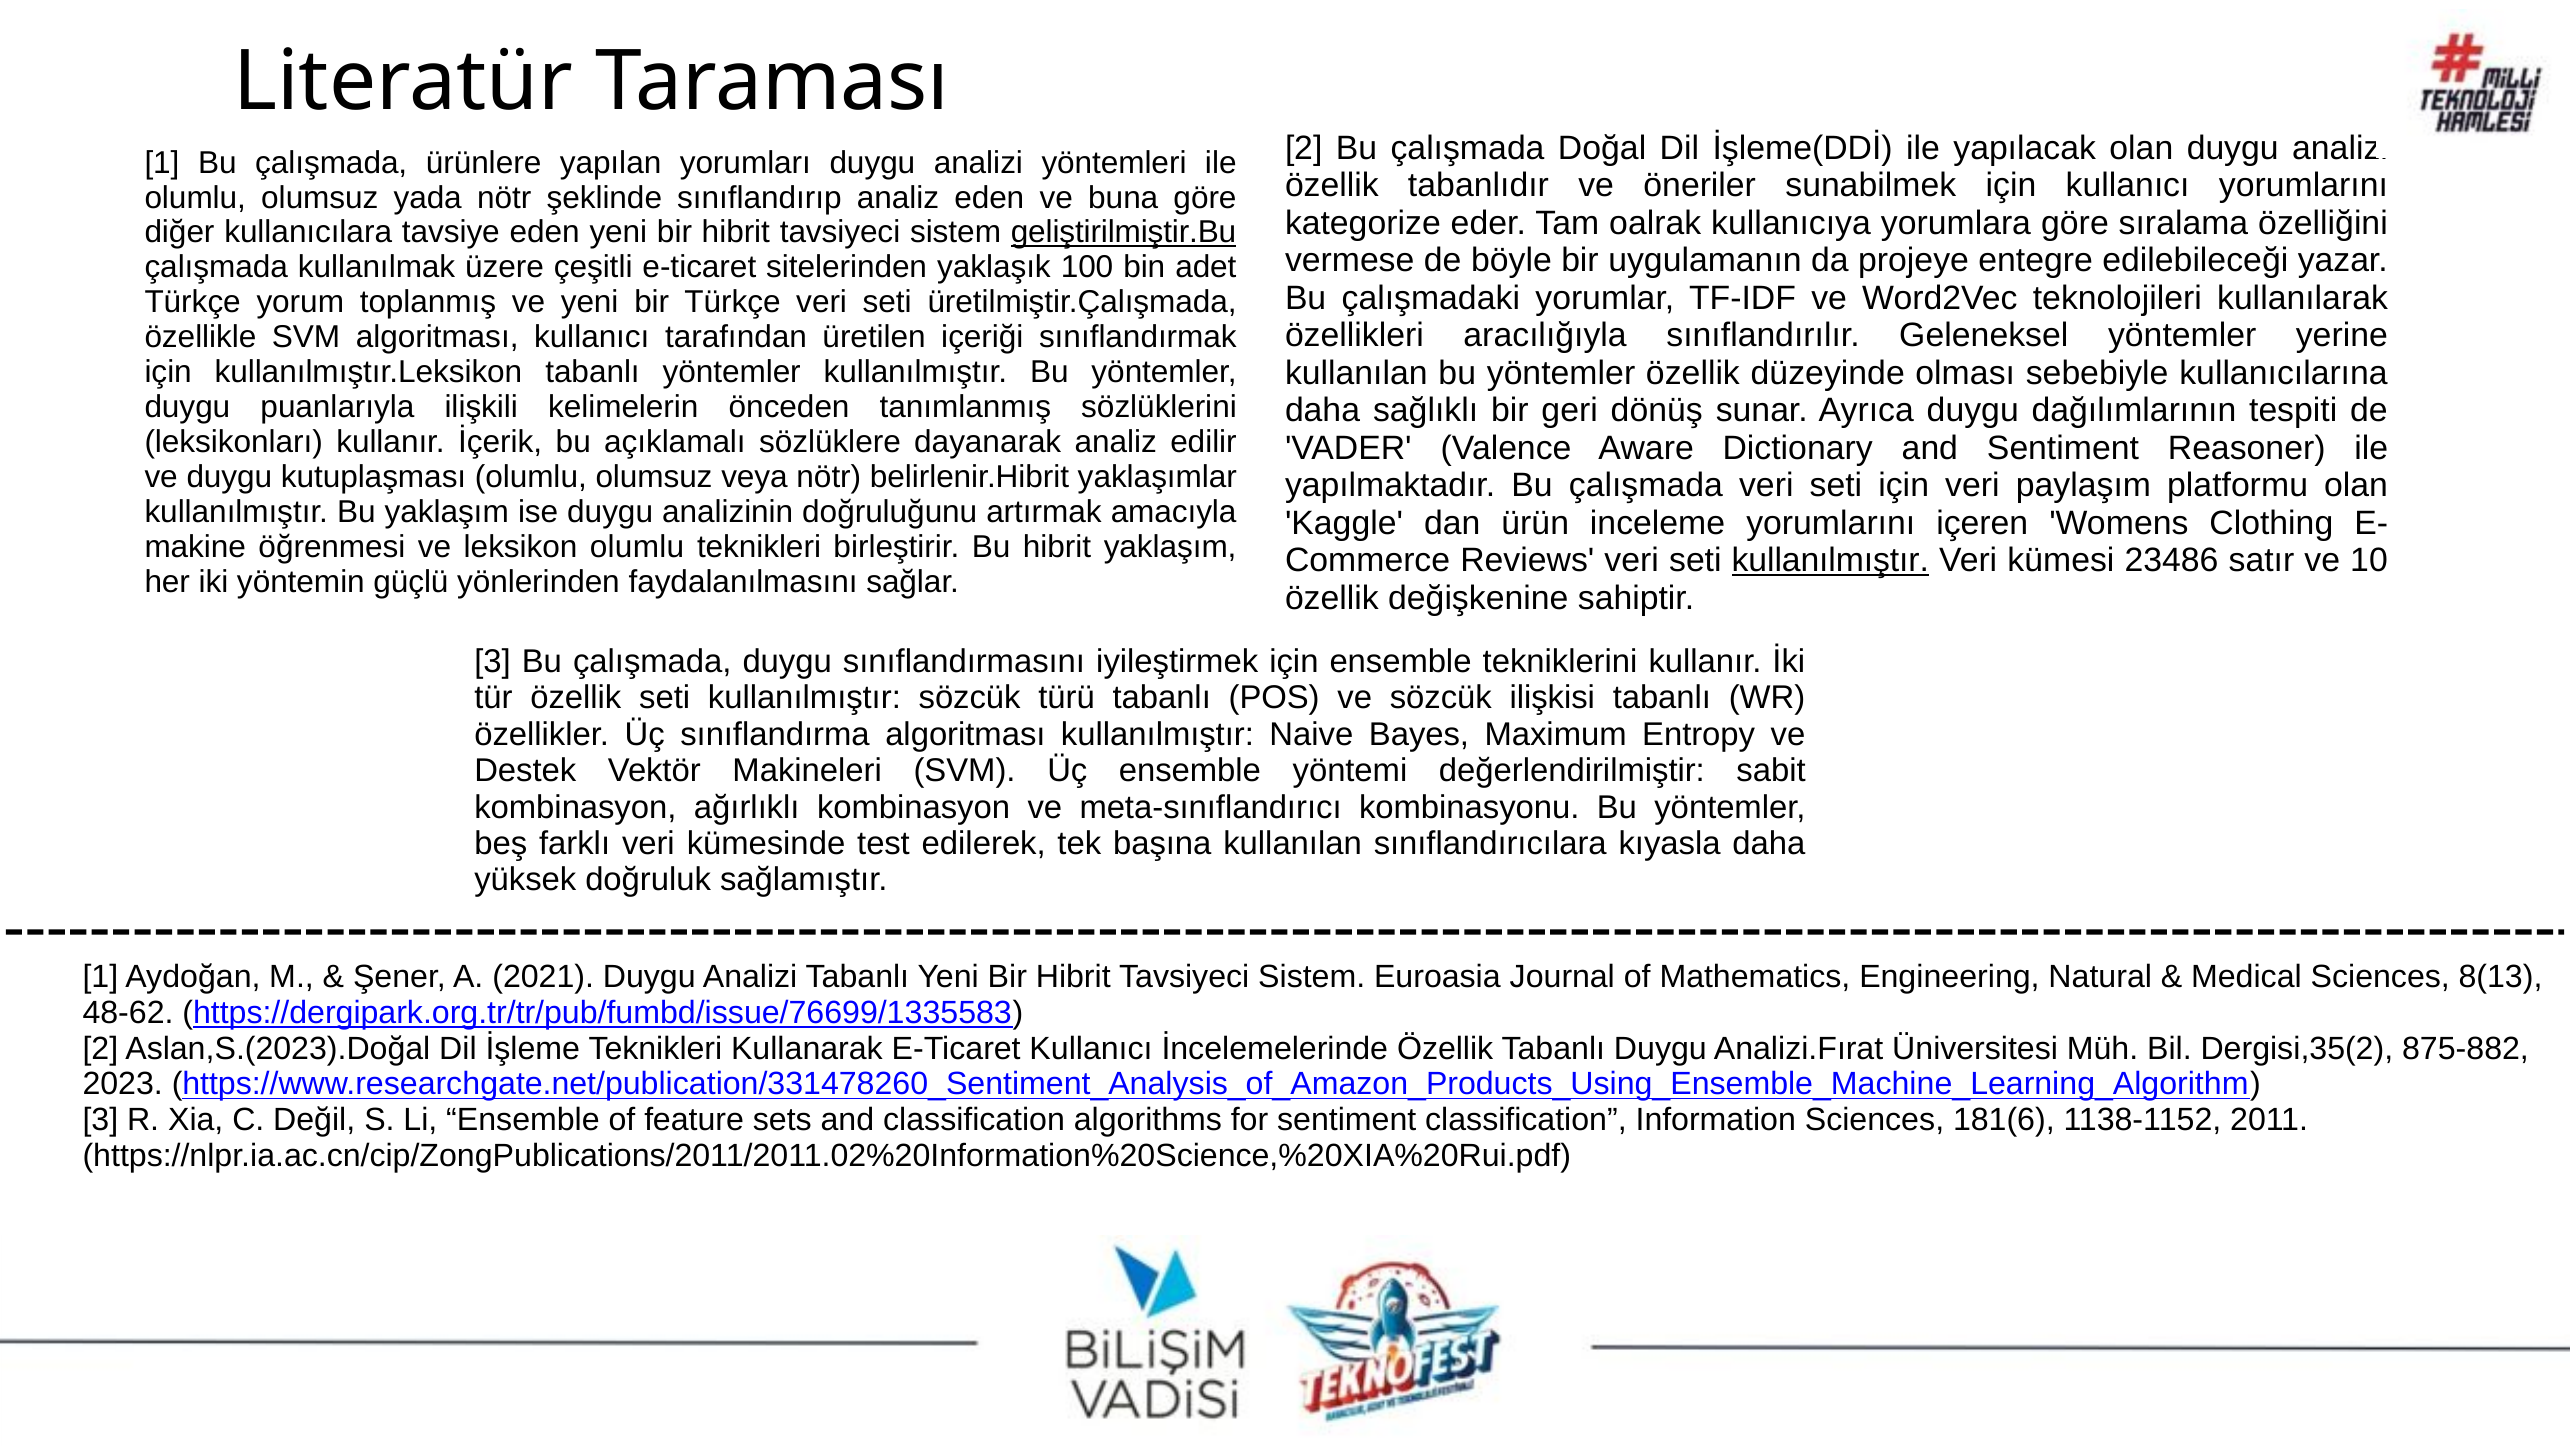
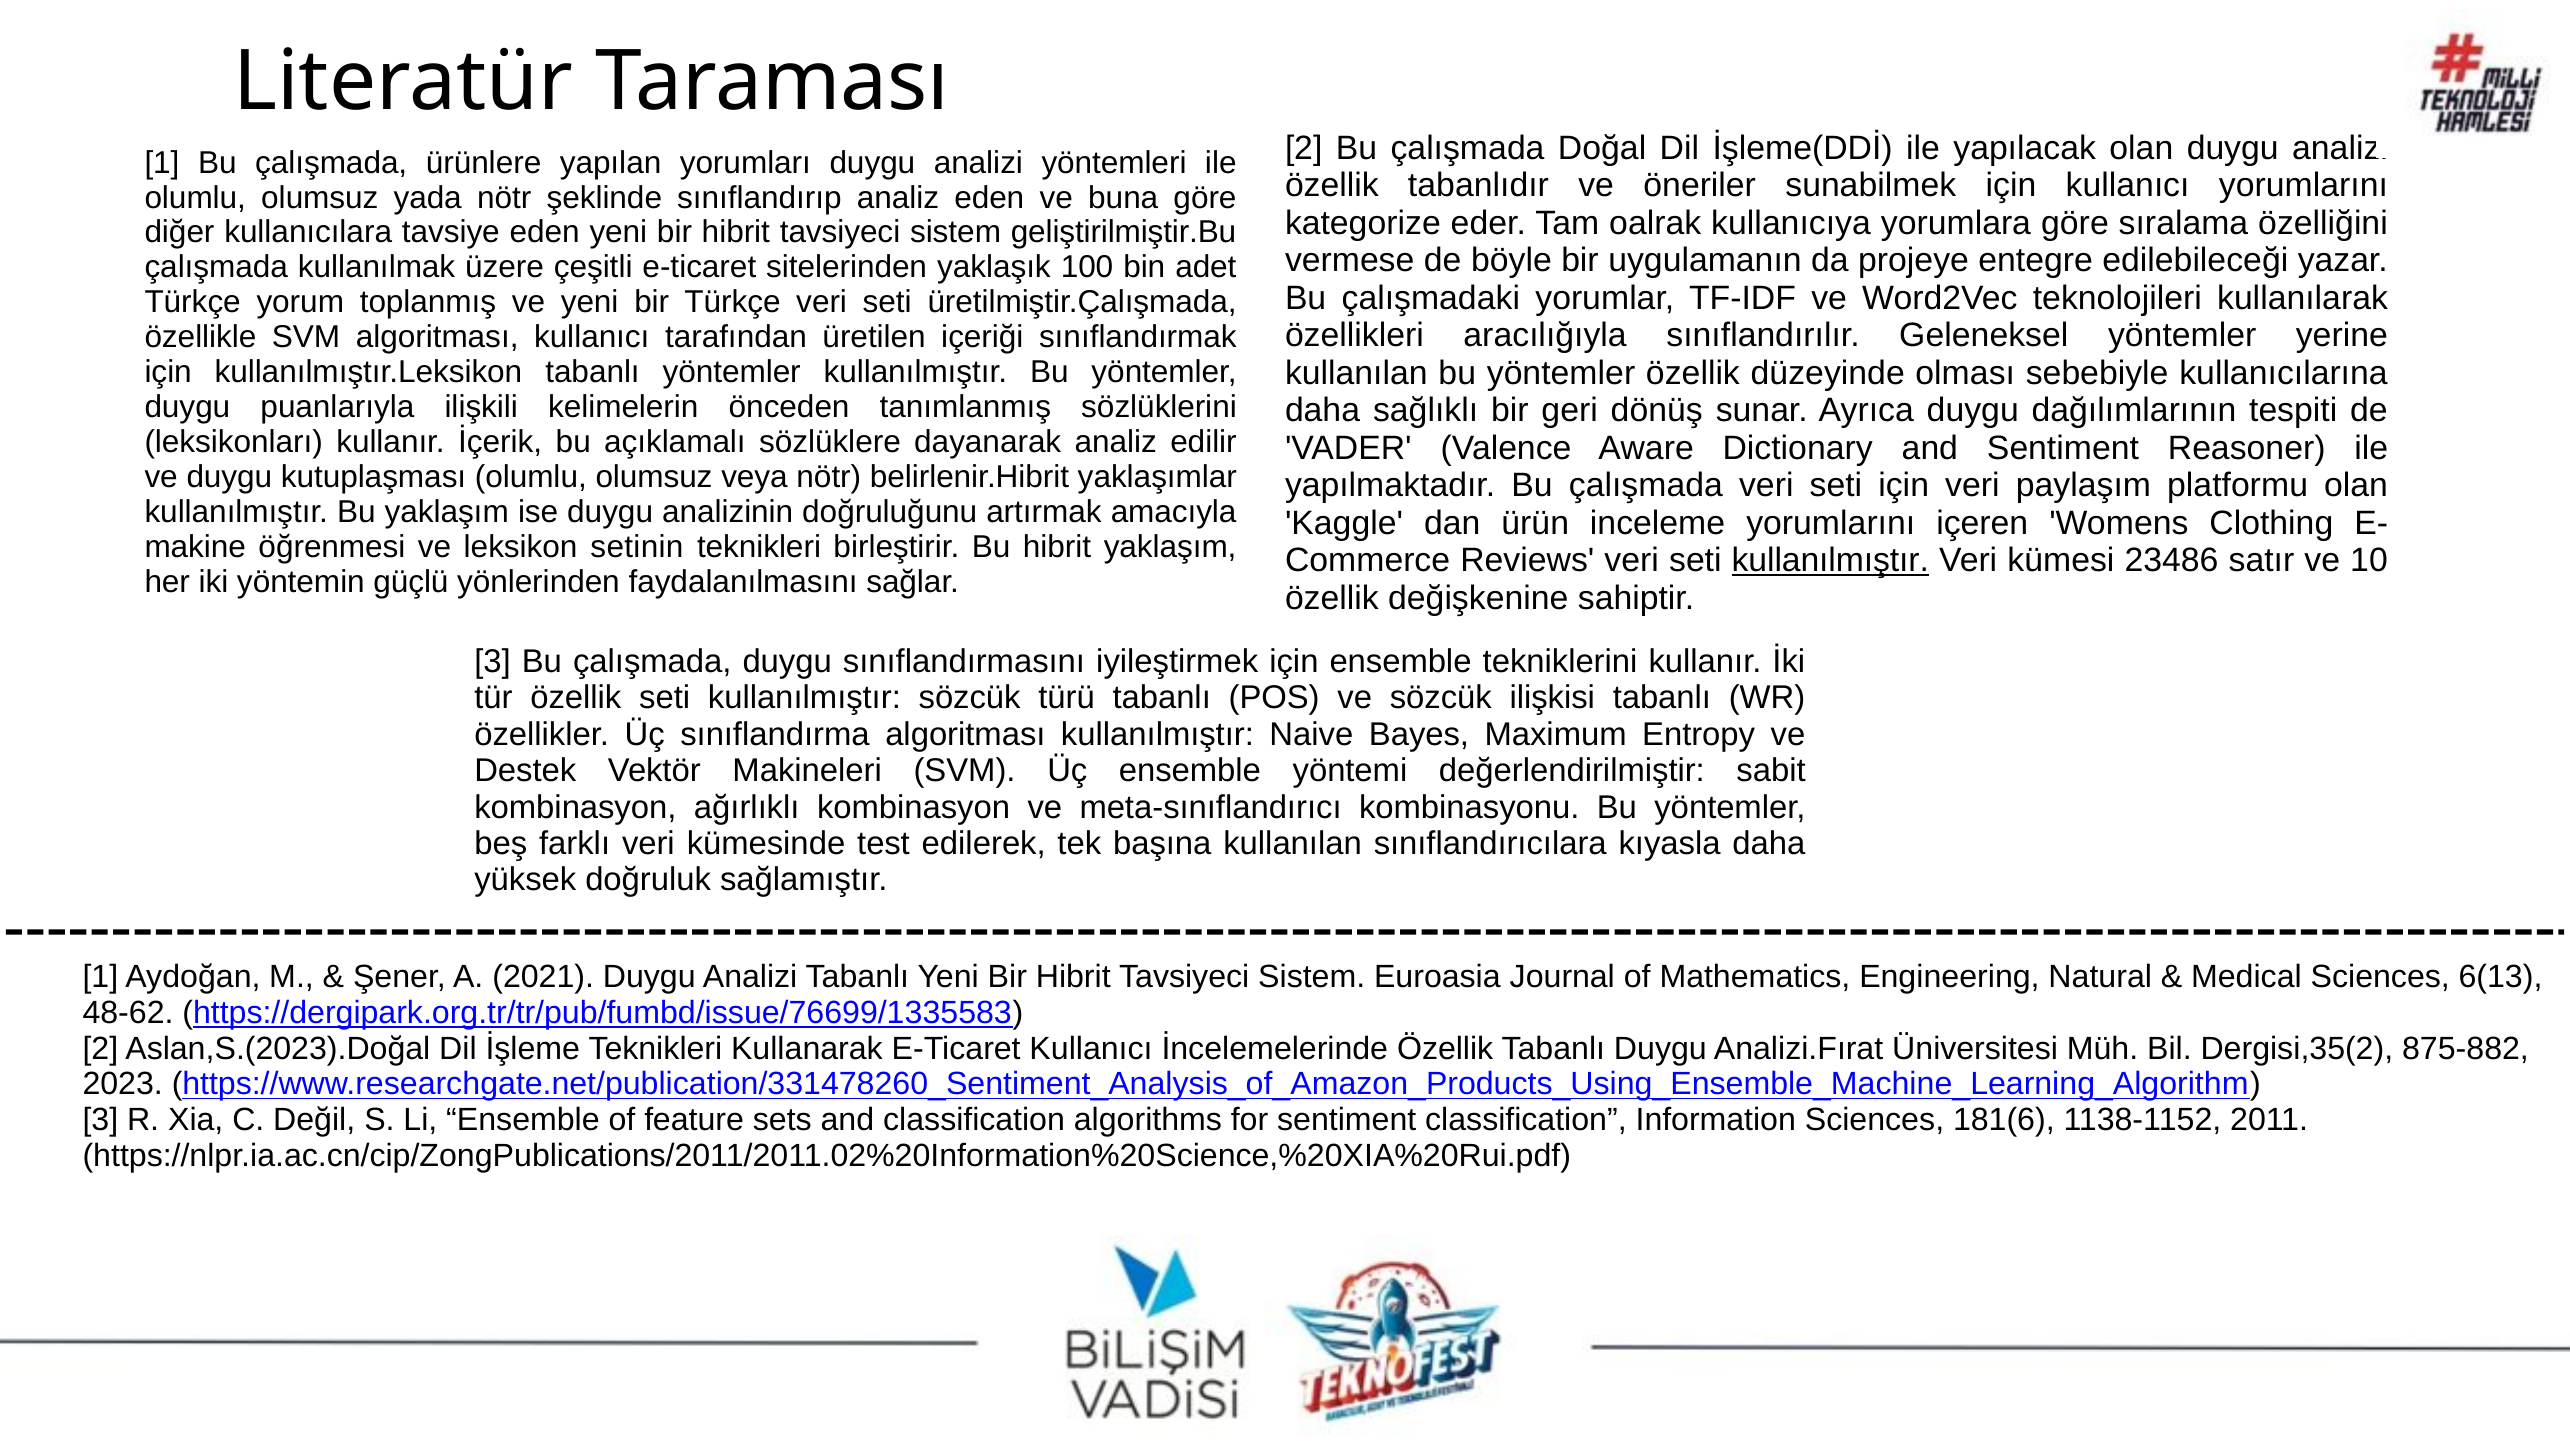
geliştirilmiştir.Bu underline: present -> none (1124, 233)
leksikon olumlu: olumlu -> setinin (637, 547)
8(13: 8(13 -> 6(13 (2500, 977)
